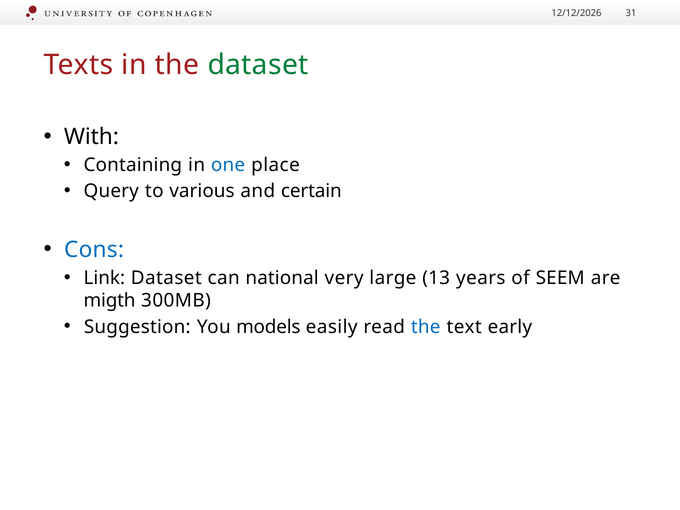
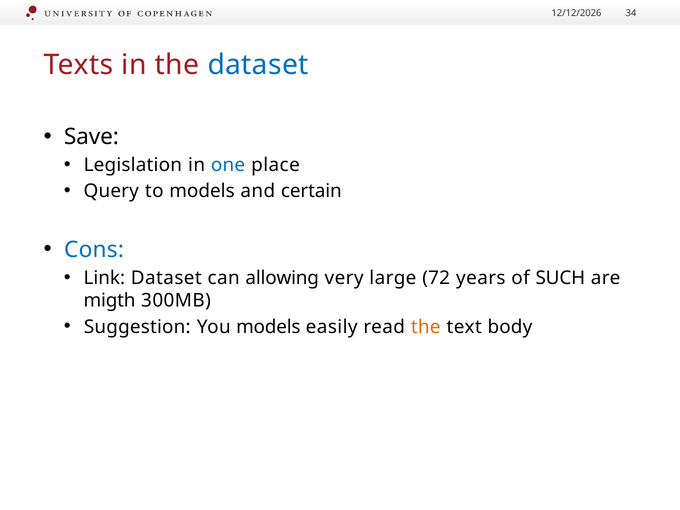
31: 31 -> 34 (631, 13)
dataset colour: green -> blue (258, 65)
With: With -> Save (91, 137)
Containing: Containing -> Legislation (133, 165)
to various: various -> models (202, 191)
national: national -> allowing (282, 278)
13: 13 -> 72 (436, 278)
SEEM: SEEM -> SUCH (560, 278)
the colour: blue -> orange (426, 327)
early: early -> body (510, 327)
